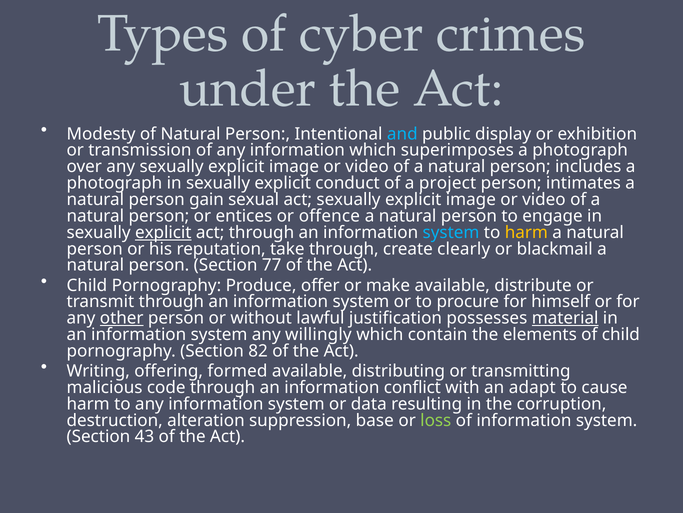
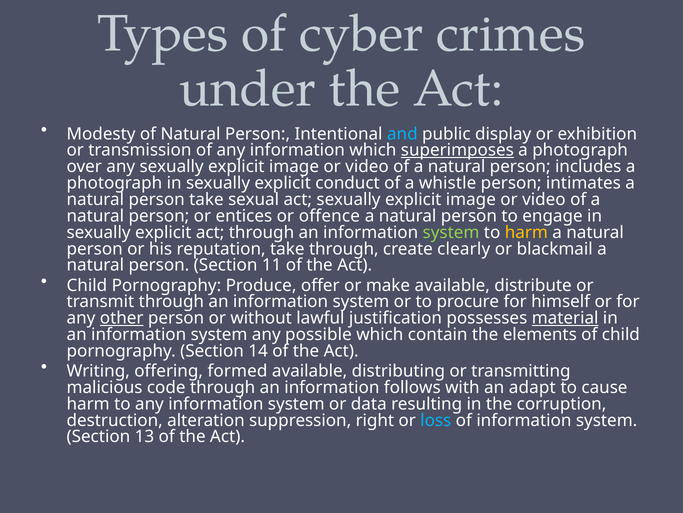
superimposes underline: none -> present (457, 150)
project: project -> whistle (448, 183)
person gain: gain -> take (206, 199)
explicit underline: present -> none (163, 232)
system colour: light blue -> light green (451, 232)
77: 77 -> 11 (272, 265)
willingly: willingly -> possible (318, 334)
82: 82 -> 14 (258, 351)
conflict: conflict -> follows (412, 387)
base: base -> right (375, 420)
loss colour: light green -> light blue (436, 420)
43: 43 -> 13 (144, 436)
